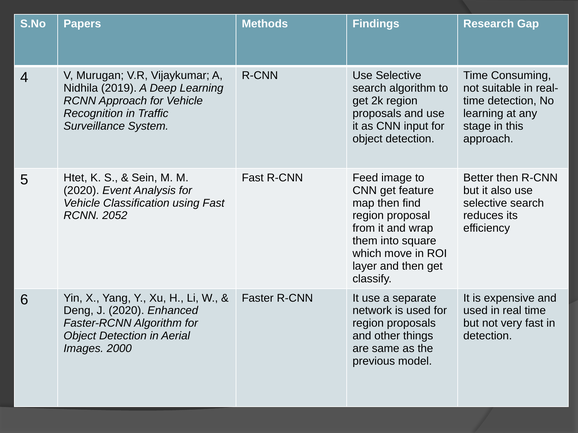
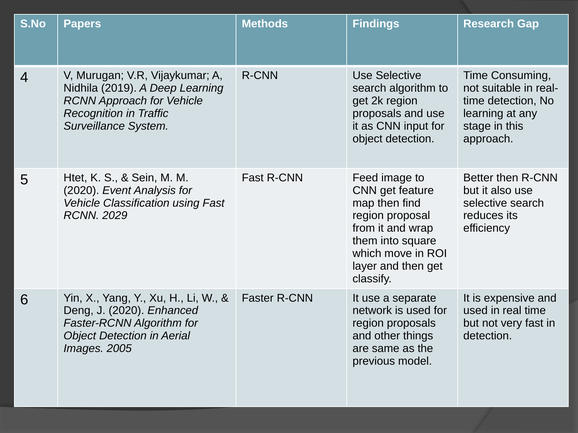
2052: 2052 -> 2029 (115, 216)
2000: 2000 -> 2005 (119, 349)
